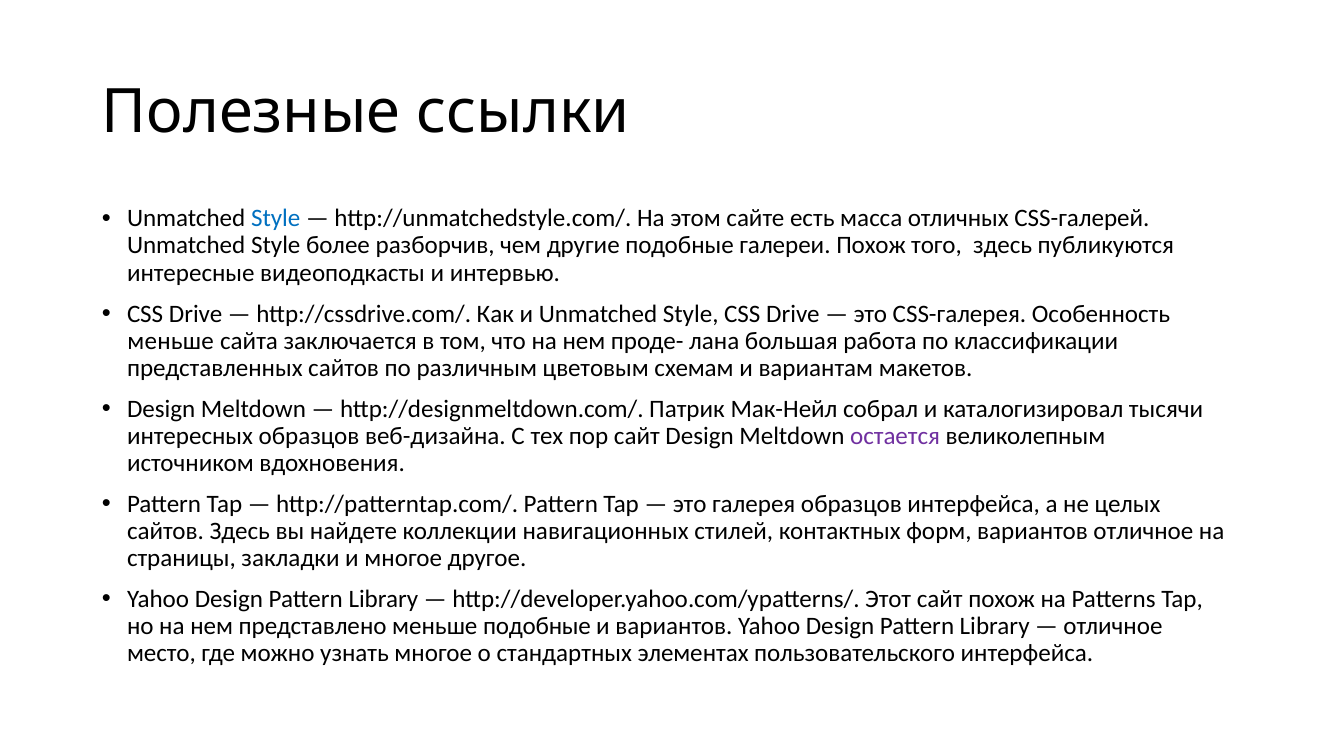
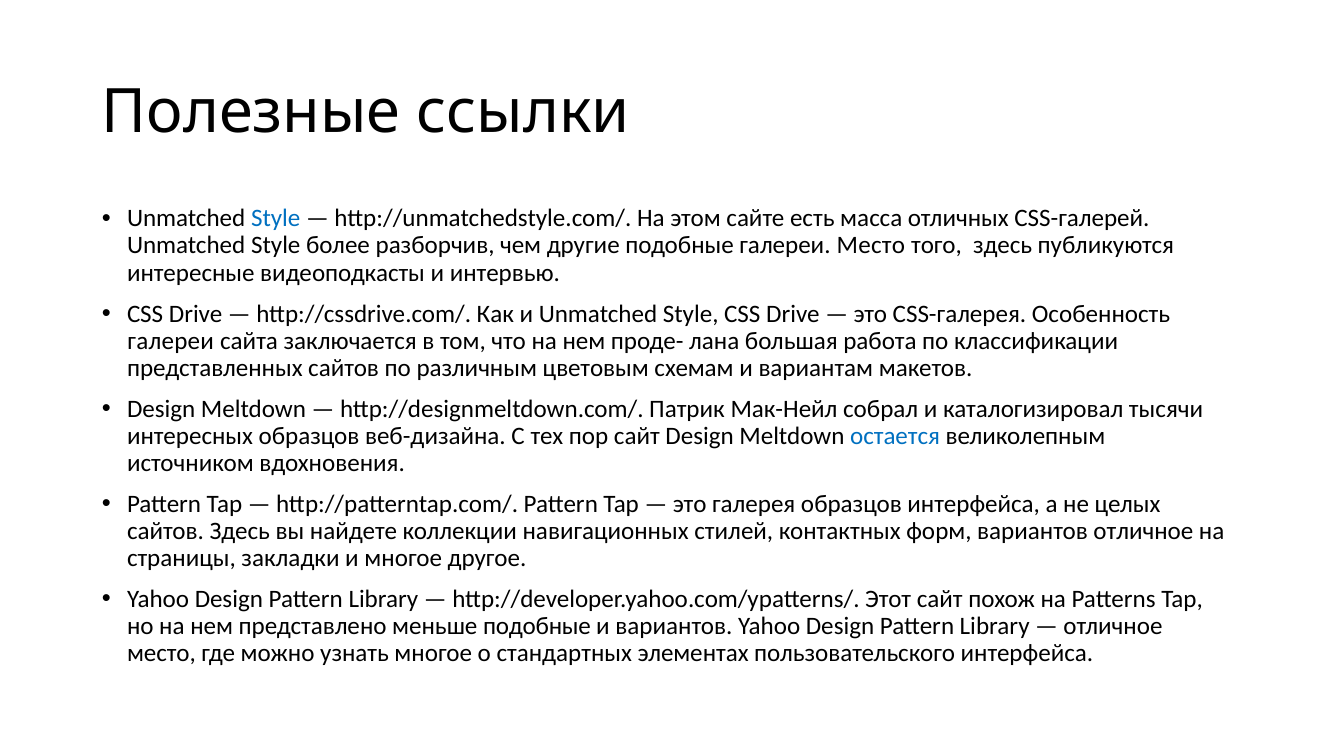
галереи Похож: Похож -> Место (871, 246)
меньше: меньше -> галереи (171, 341)
остается colour: purple -> blue (895, 436)
